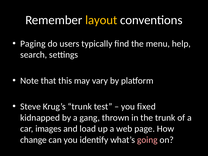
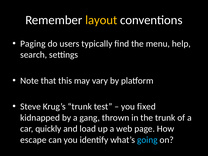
images: images -> quickly (48, 129)
change: change -> escape (33, 140)
going colour: pink -> light blue (147, 140)
